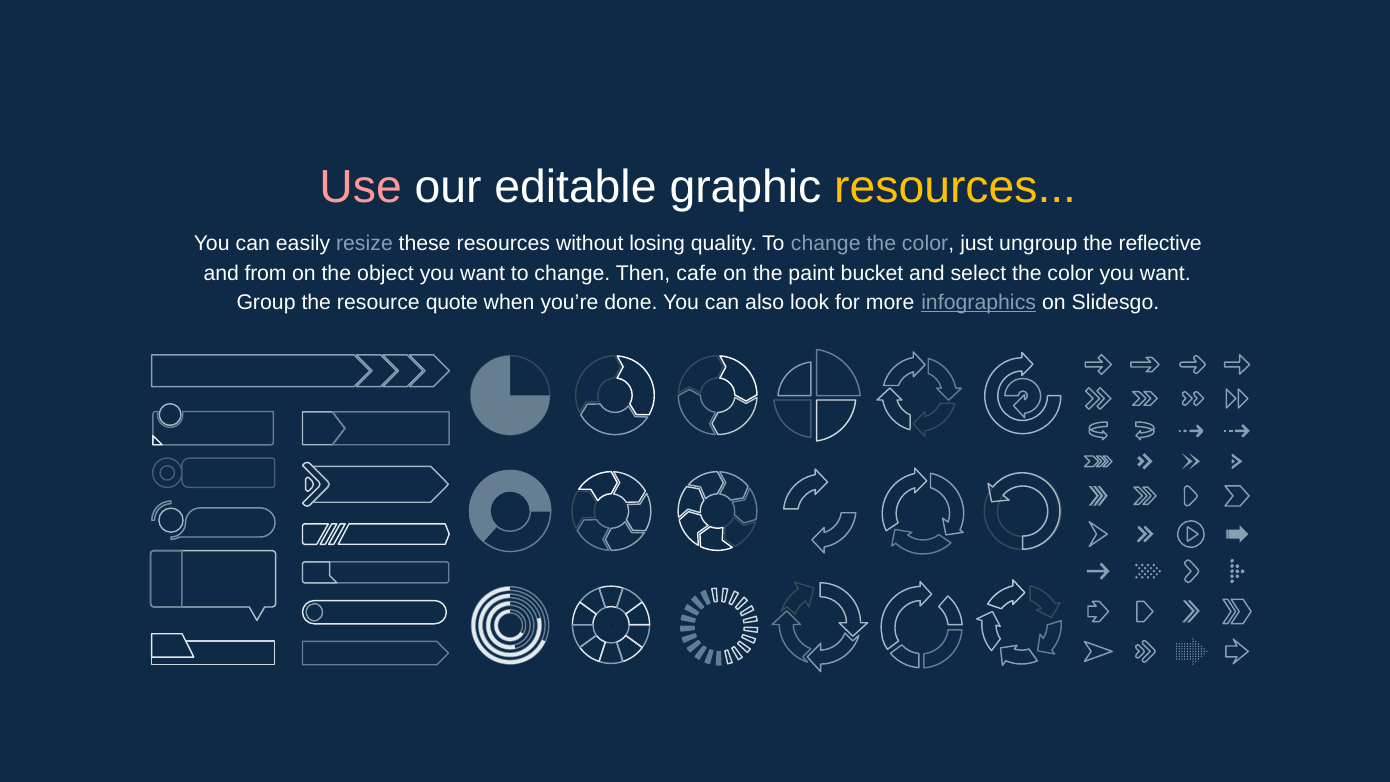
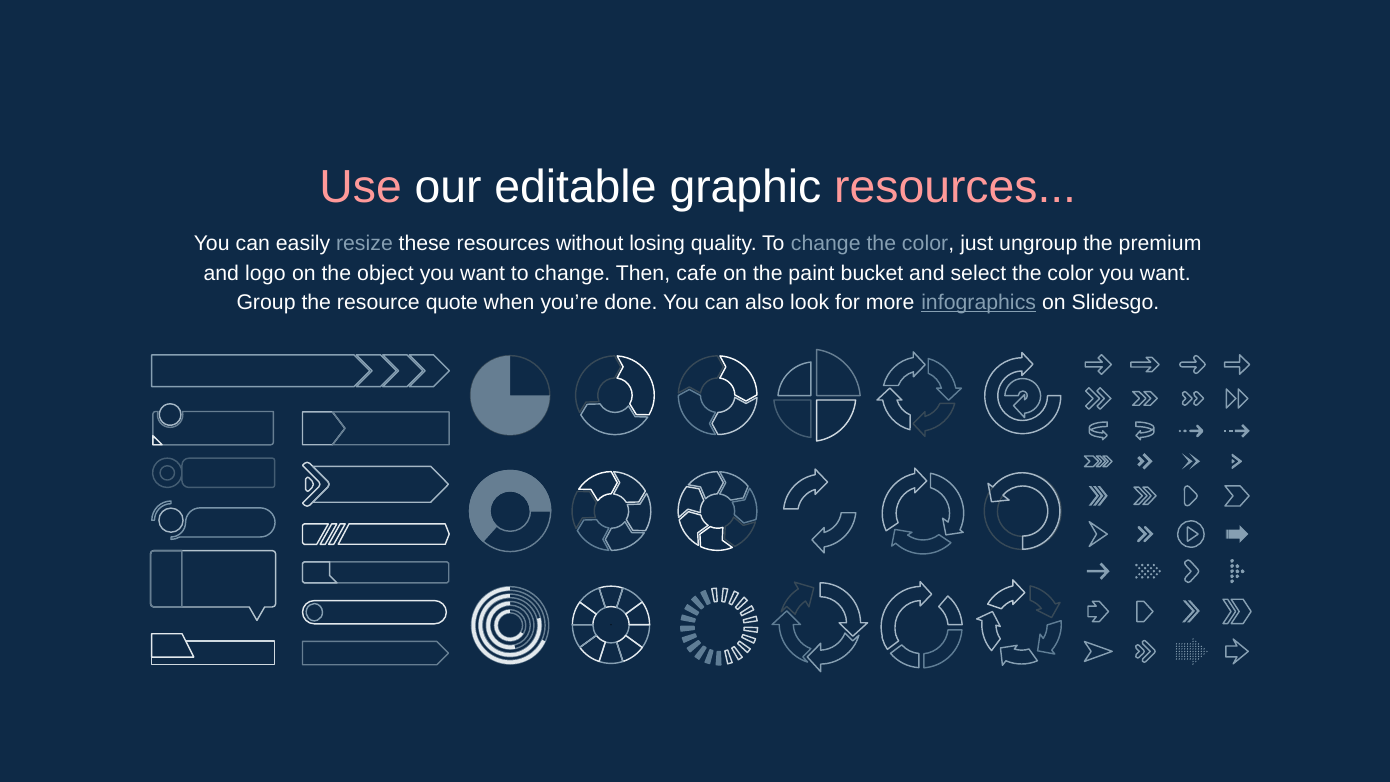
resources colour: yellow -> pink (955, 187)
reflective: reflective -> premium (1160, 244)
from: from -> logo (265, 273)
